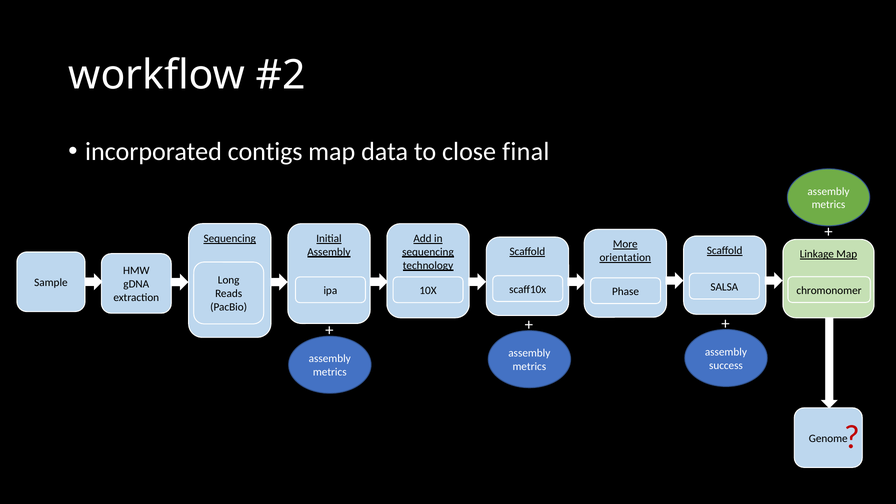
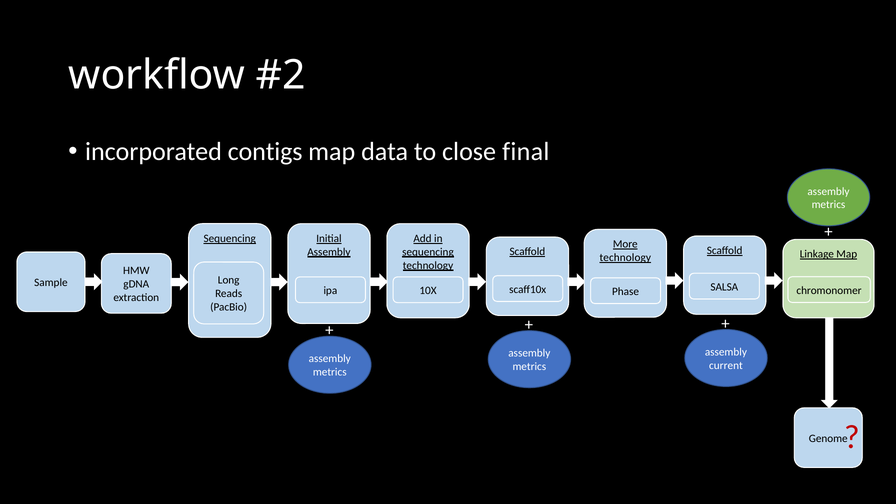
orientation: orientation -> technology (625, 258)
success: success -> current (726, 365)
